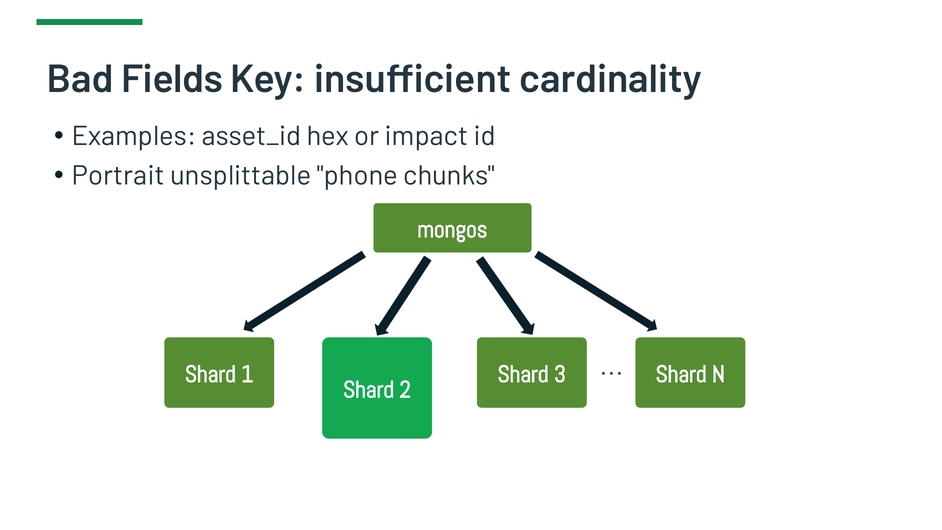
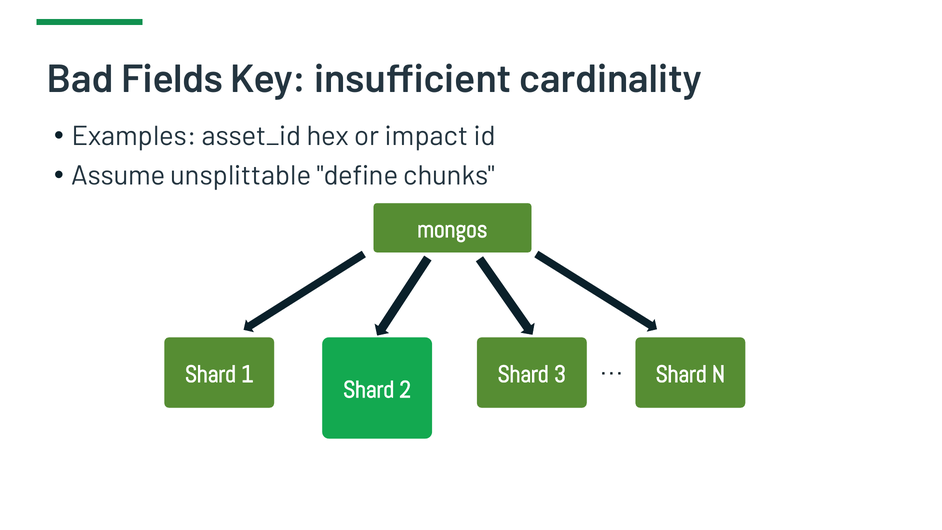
Portrait: Portrait -> Assume (118, 176)
phone: phone -> define (357, 176)
